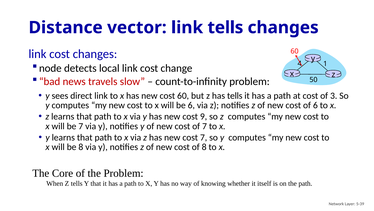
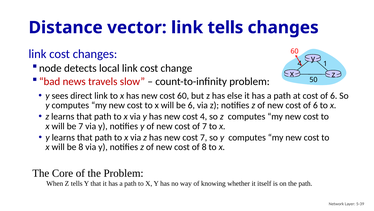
has tells: tells -> else (235, 95)
at cost of 3: 3 -> 6 (334, 95)
cost 9: 9 -> 4 (204, 116)
